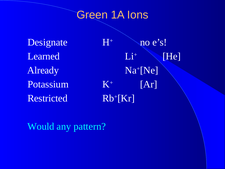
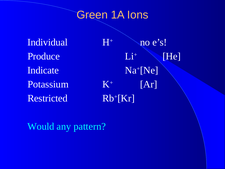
Designate: Designate -> Individual (48, 42)
Learned: Learned -> Produce (44, 56)
Already: Already -> Indicate (43, 70)
